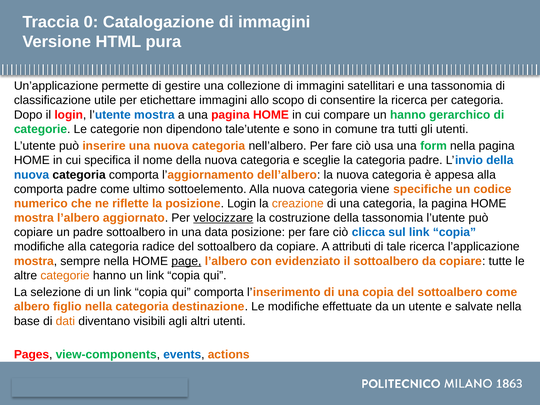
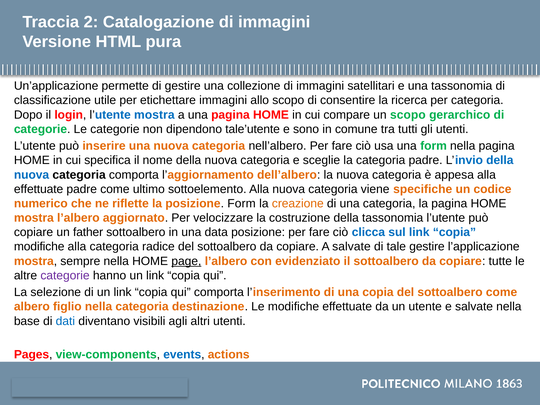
0: 0 -> 2 (91, 22)
un hanno: hanno -> scopo (408, 115)
comporta: comporta -> effettuate (39, 189)
posizione Login: Login -> Form (242, 204)
velocizzare underline: present -> none (223, 218)
un padre: padre -> father (88, 232)
A attributi: attributi -> salvate (351, 247)
tale ricerca: ricerca -> gestire (427, 247)
categorie colour: orange -> purple (65, 275)
dati colour: orange -> blue (65, 321)
